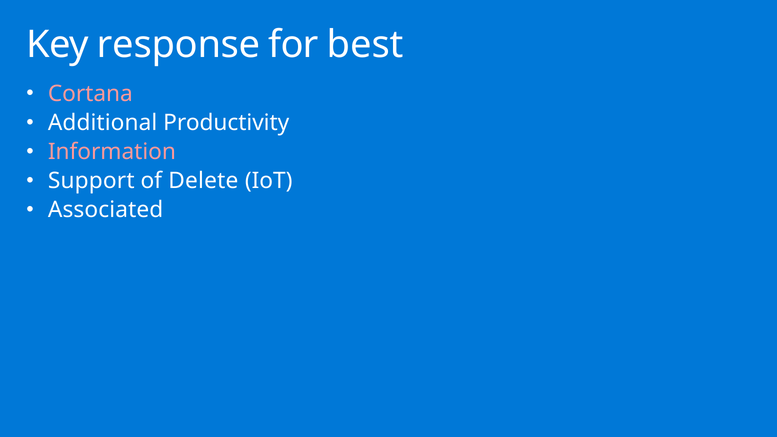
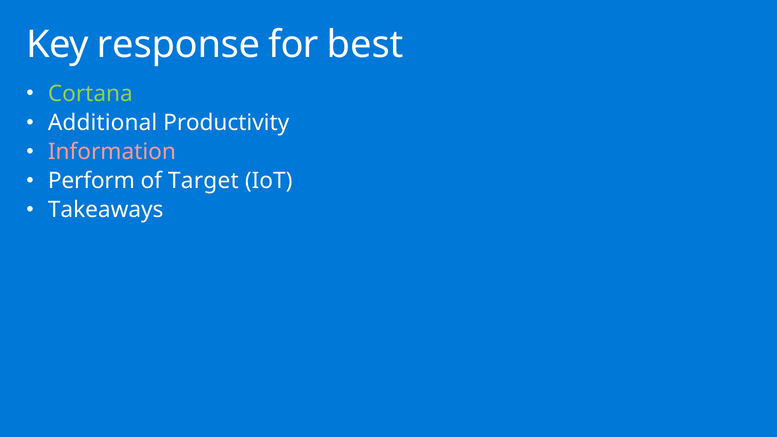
Cortana colour: pink -> light green (90, 94)
Support: Support -> Perform (91, 181)
Delete: Delete -> Target (203, 181)
Associated: Associated -> Takeaways (106, 210)
